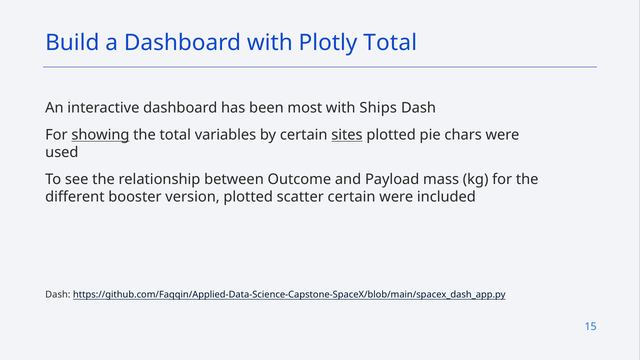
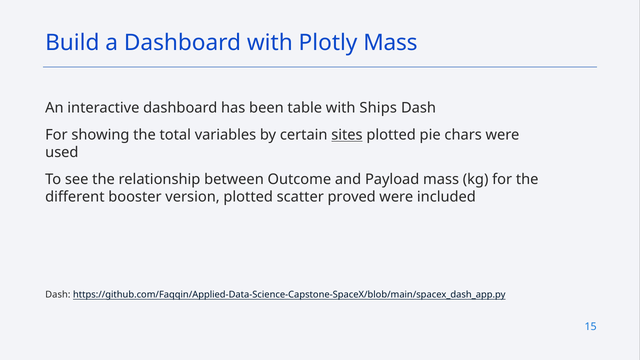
Plotly Total: Total -> Mass (390, 43)
most: most -> table (305, 108)
showing underline: present -> none (100, 135)
scatter certain: certain -> proved (352, 197)
